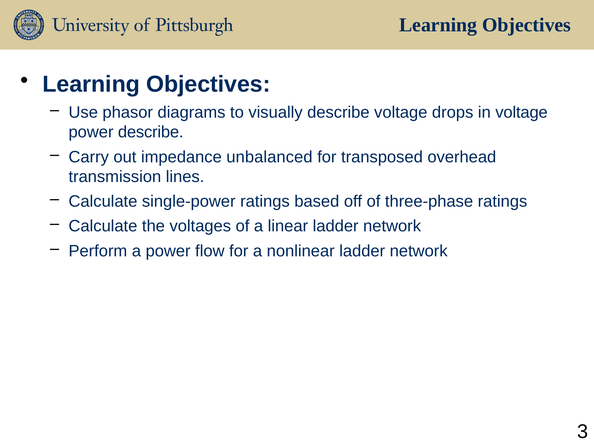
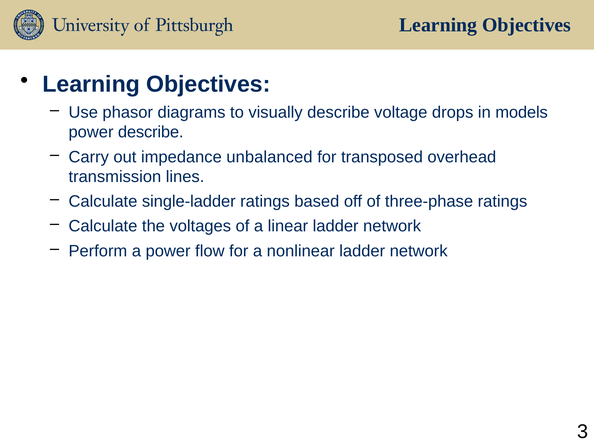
in voltage: voltage -> models (522, 113)
single-power: single-power -> single-ladder (189, 202)
